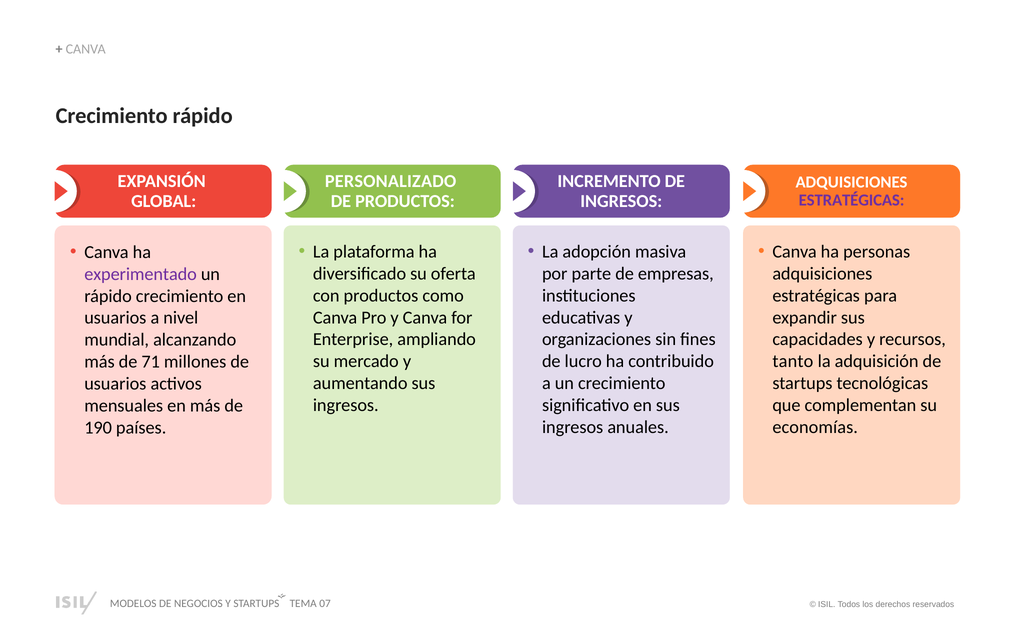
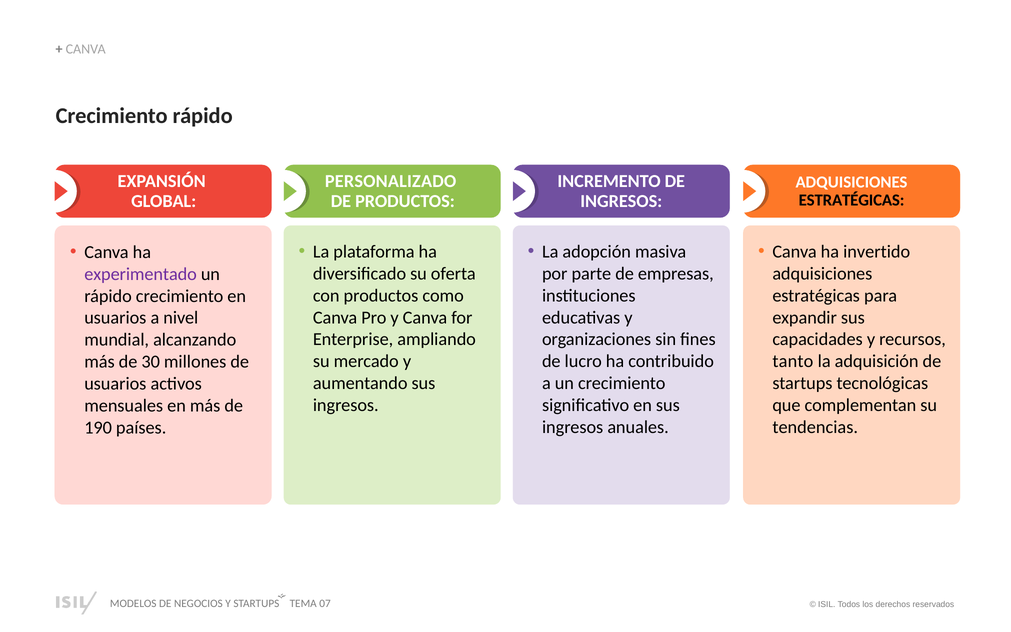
ESTRATÉGICAS colour: purple -> black (852, 200)
personas: personas -> invertido (877, 252)
71: 71 -> 30 (151, 362)
economías: economías -> tendencias (815, 427)
